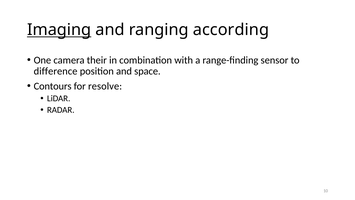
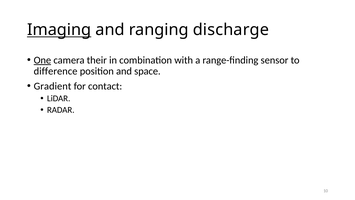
according: according -> discharge (231, 30)
One underline: none -> present (42, 60)
Contours: Contours -> Gradient (53, 86)
resolve: resolve -> contact (105, 86)
